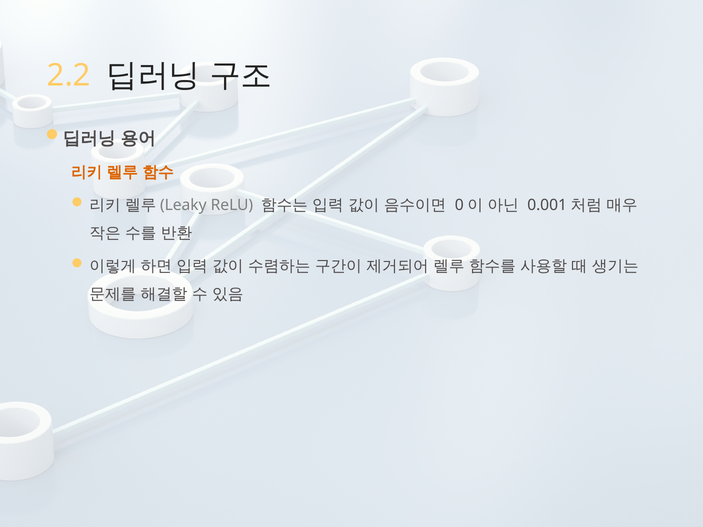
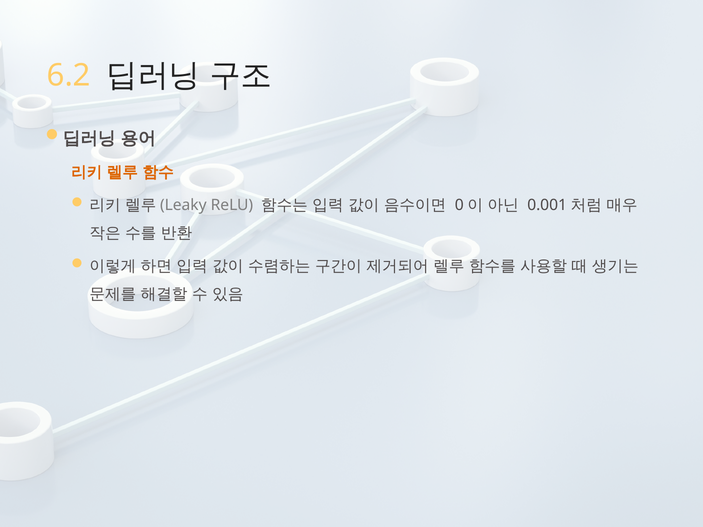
2.2: 2.2 -> 6.2 (69, 75)
